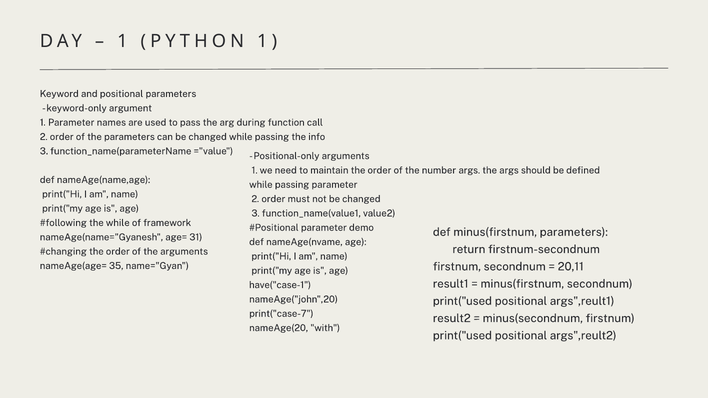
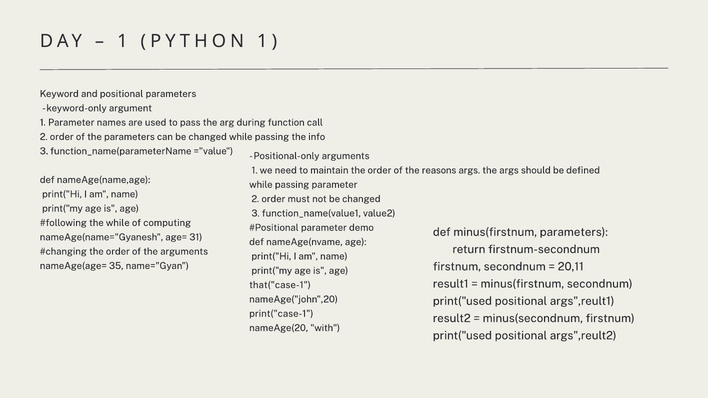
number: number -> reasons (439, 170)
framework: framework -> computing (167, 223)
have("case-1: have("case-1 -> that("case-1 (280, 285)
print("case-7: print("case-7 -> print("case-1 (281, 314)
